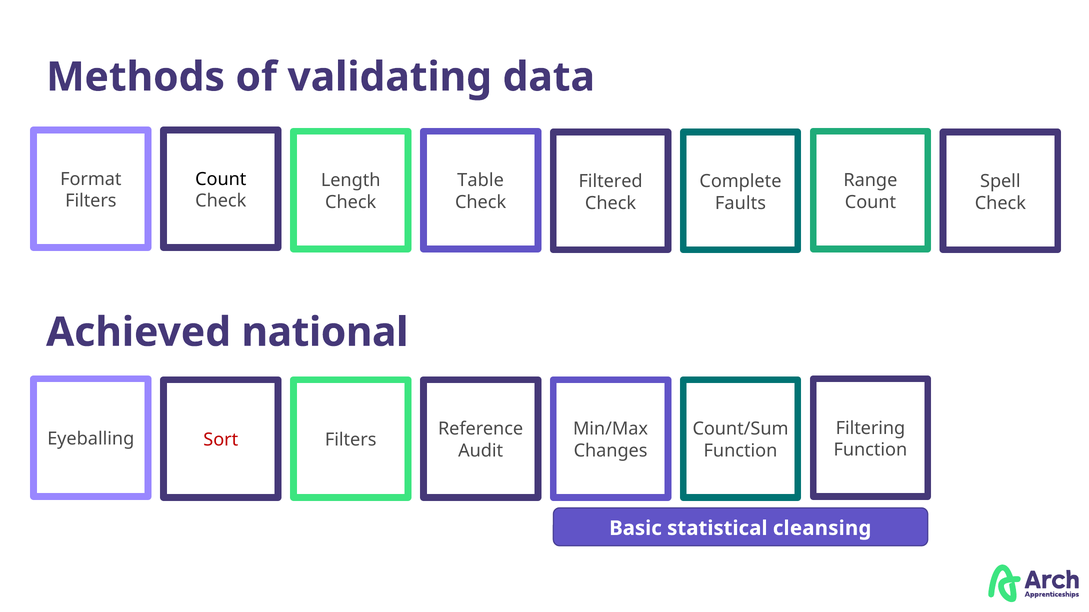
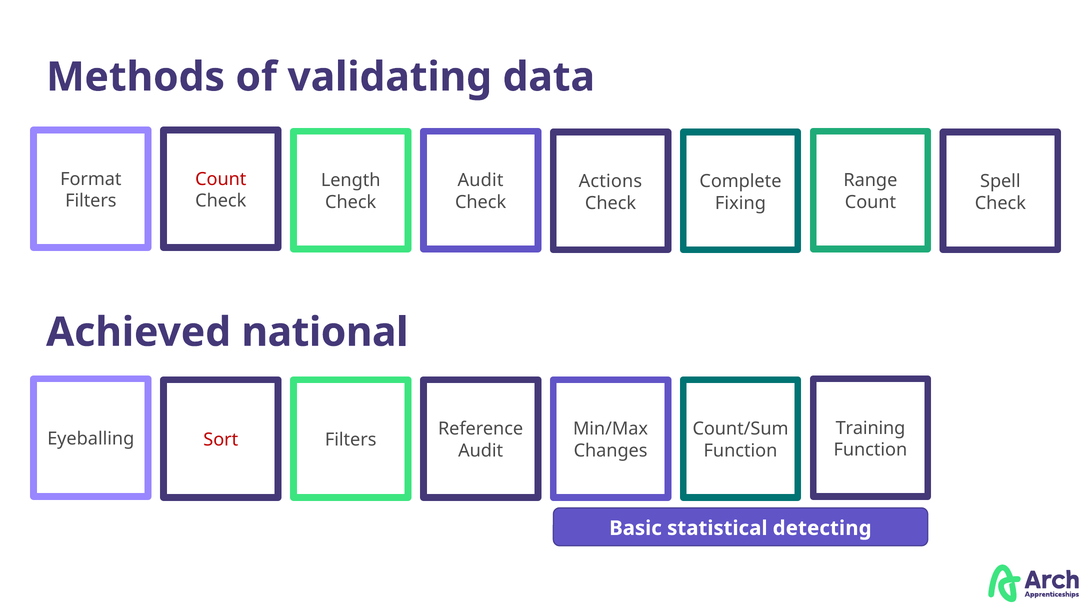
Count colour: black -> red (221, 179)
Table: Table -> Audit (480, 181)
Filtered: Filtered -> Actions (610, 182)
Faults: Faults -> Fixing (740, 203)
Filtering: Filtering -> Training (871, 428)
cleansing: cleansing -> detecting (822, 529)
